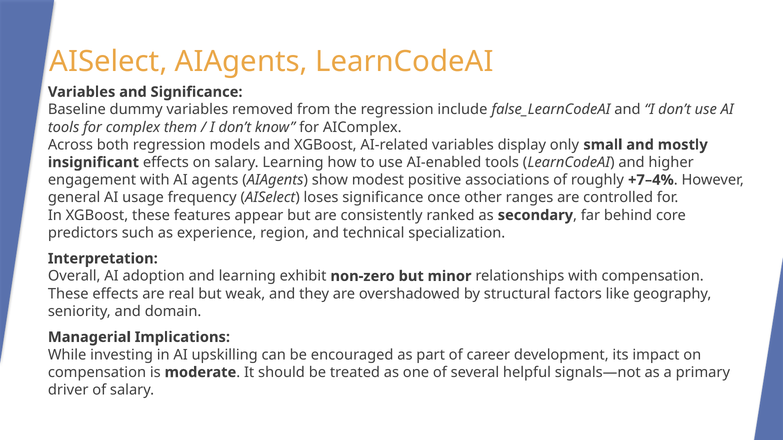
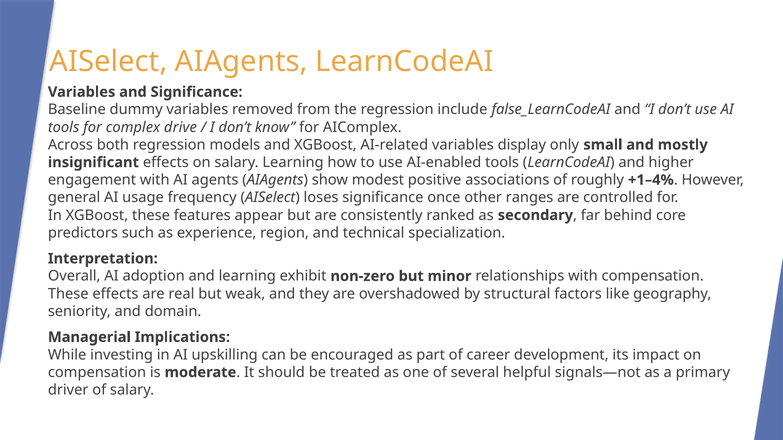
them: them -> drive (180, 127)
+7–4%: +7–4% -> +1–4% (651, 180)
